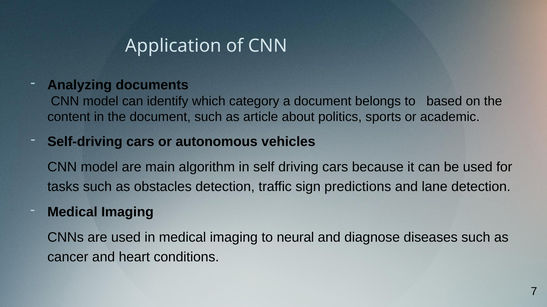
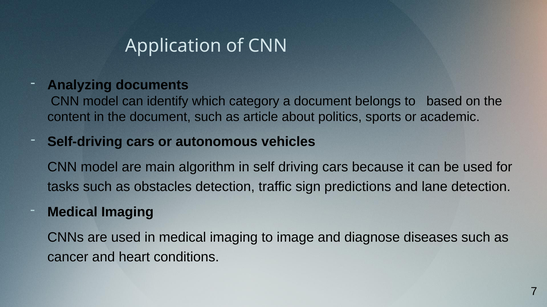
neural: neural -> image (295, 238)
